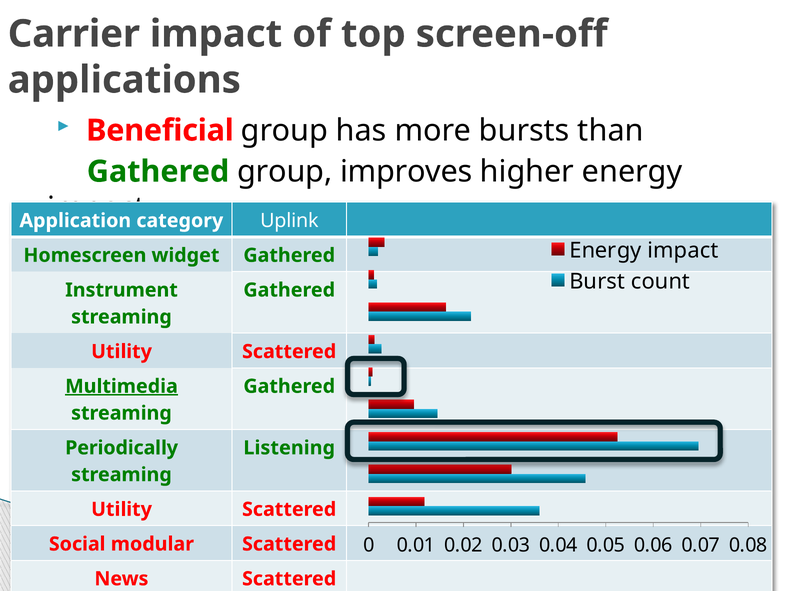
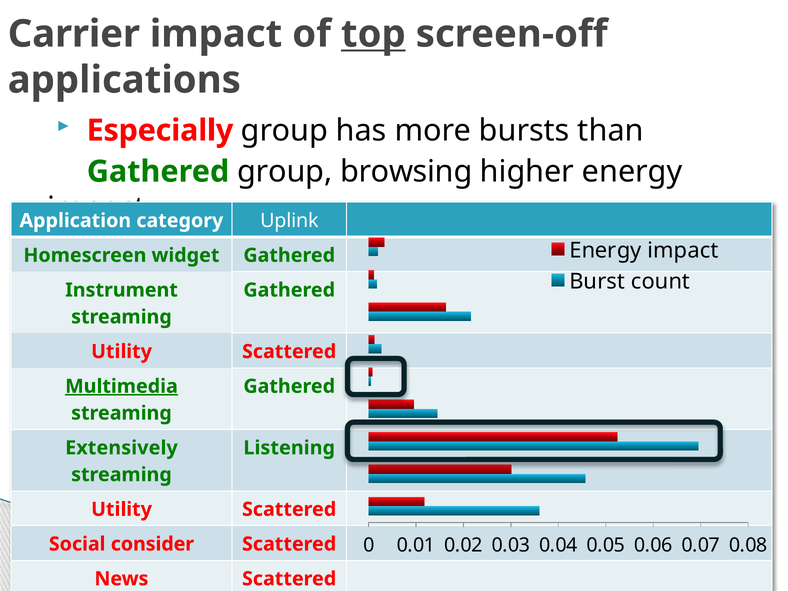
top underline: none -> present (373, 34)
Beneficial: Beneficial -> Especially (160, 130)
improves: improves -> browsing (406, 172)
Periodically: Periodically -> Extensively (121, 448)
modular: modular -> consider (152, 544)
